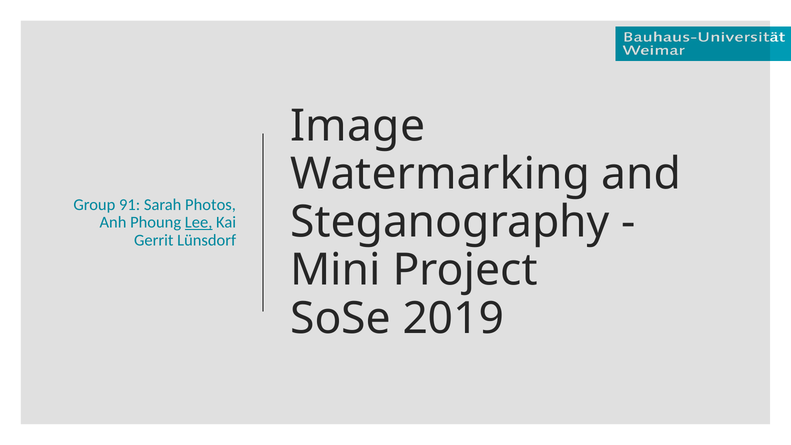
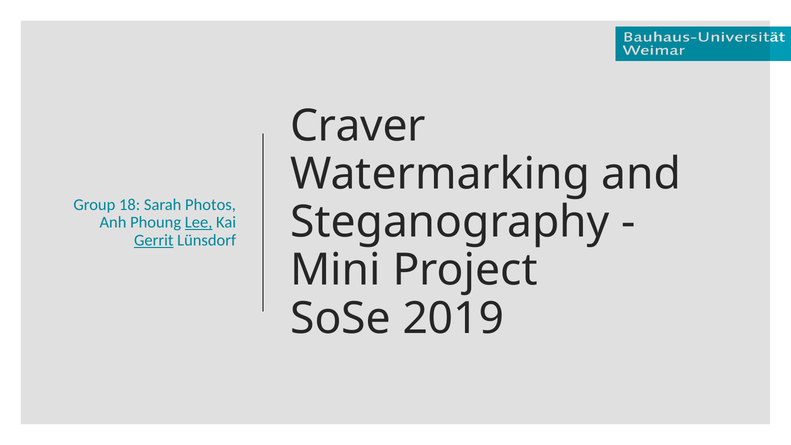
Image: Image -> Craver (358, 126)
91: 91 -> 18 (130, 205)
Gerrit underline: none -> present (154, 240)
